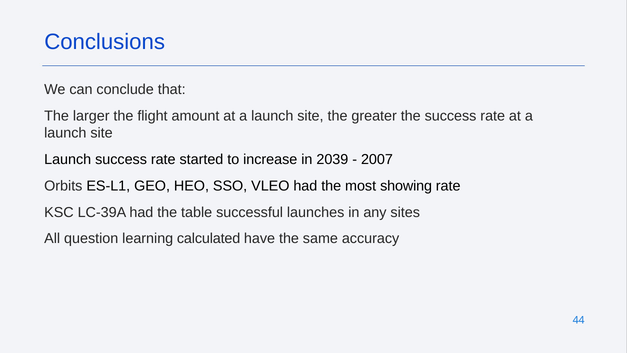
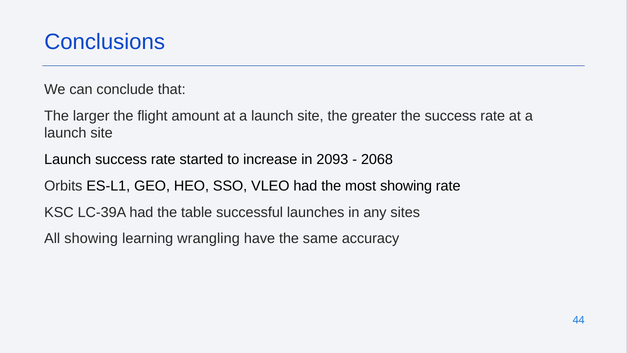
2039: 2039 -> 2093 (332, 159)
2007: 2007 -> 2068 (377, 159)
All question: question -> showing (91, 238)
calculated: calculated -> wrangling (208, 238)
